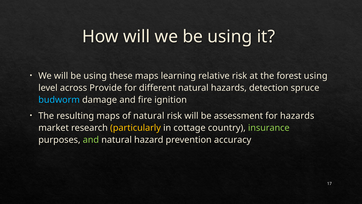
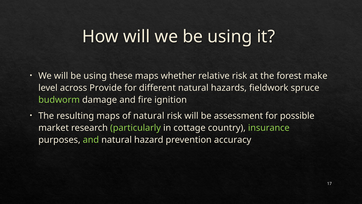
learning: learning -> whether (178, 76)
forest using: using -> make (316, 76)
detection: detection -> fieldwork (269, 88)
budworm colour: light blue -> light green (59, 100)
for hazards: hazards -> possible (297, 116)
particularly colour: yellow -> light green (136, 128)
